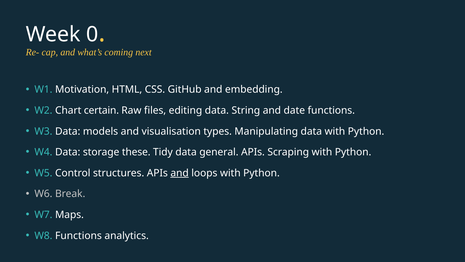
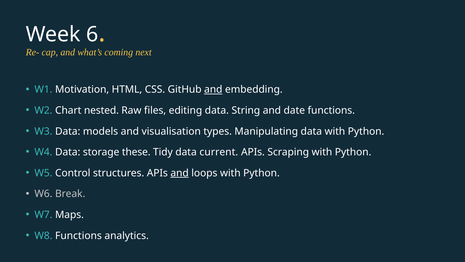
0: 0 -> 6 (92, 34)
and underline: none -> present (213, 89)
certain: certain -> nested (101, 110)
general: general -> current (219, 152)
